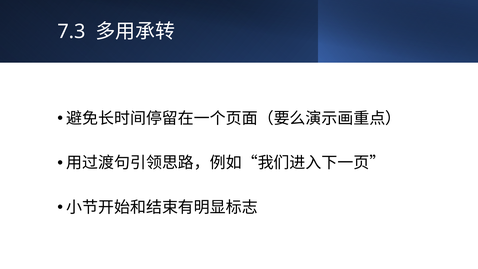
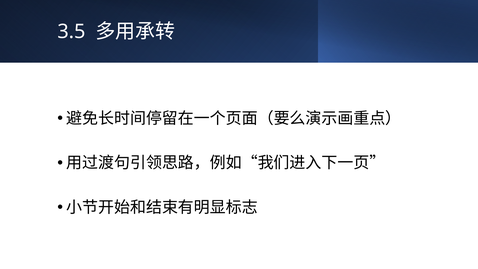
7.3: 7.3 -> 3.5 (71, 32)
